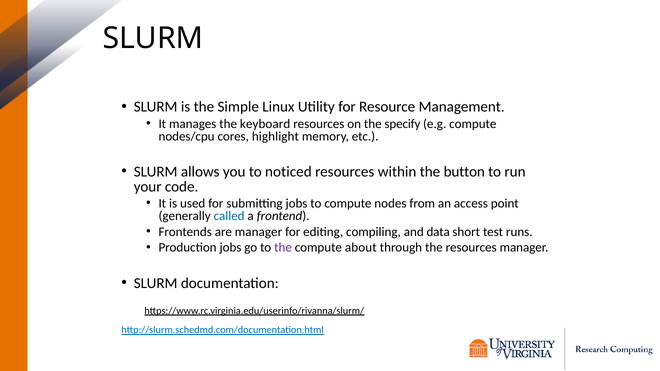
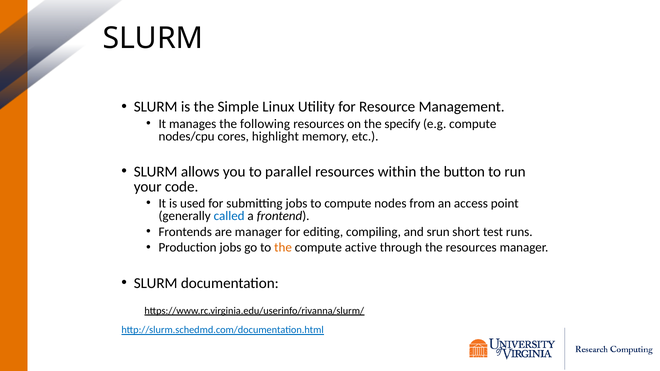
keyboard: keyboard -> following (265, 124)
noticed: noticed -> parallel (288, 172)
data: data -> srun (438, 232)
the colour: purple -> orange (283, 248)
about: about -> active (361, 248)
